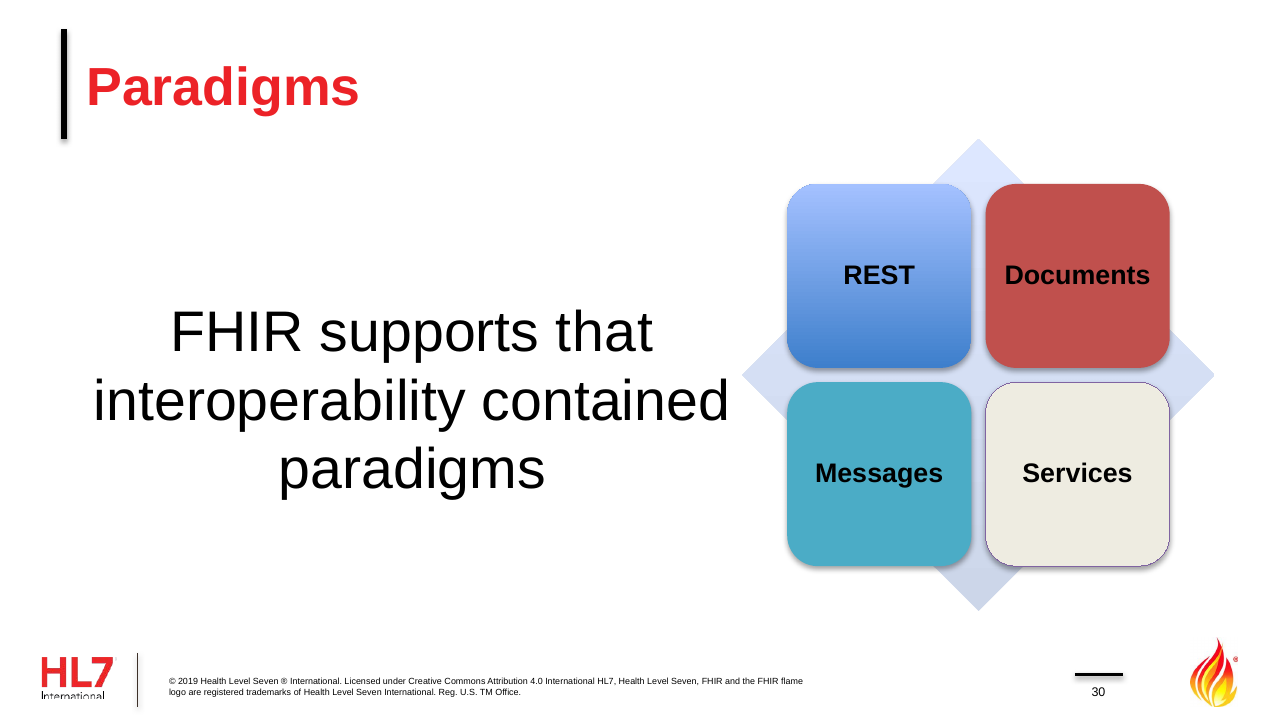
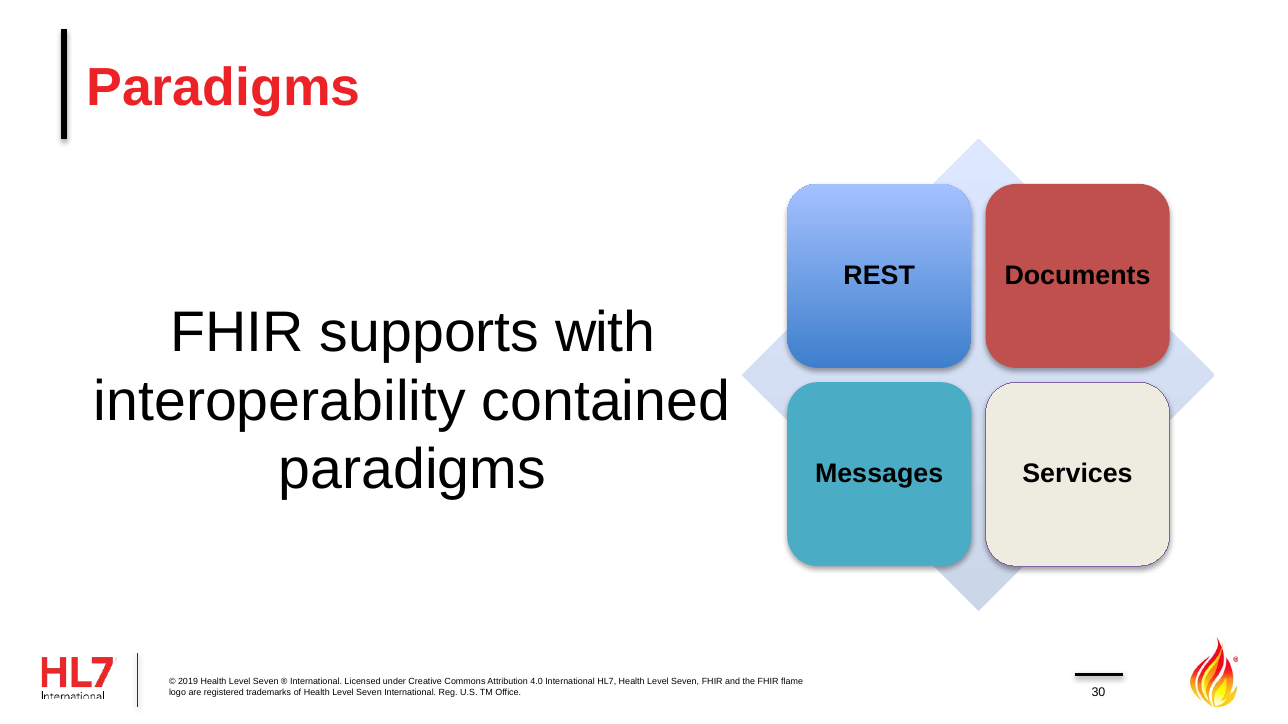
that: that -> with (605, 333)
